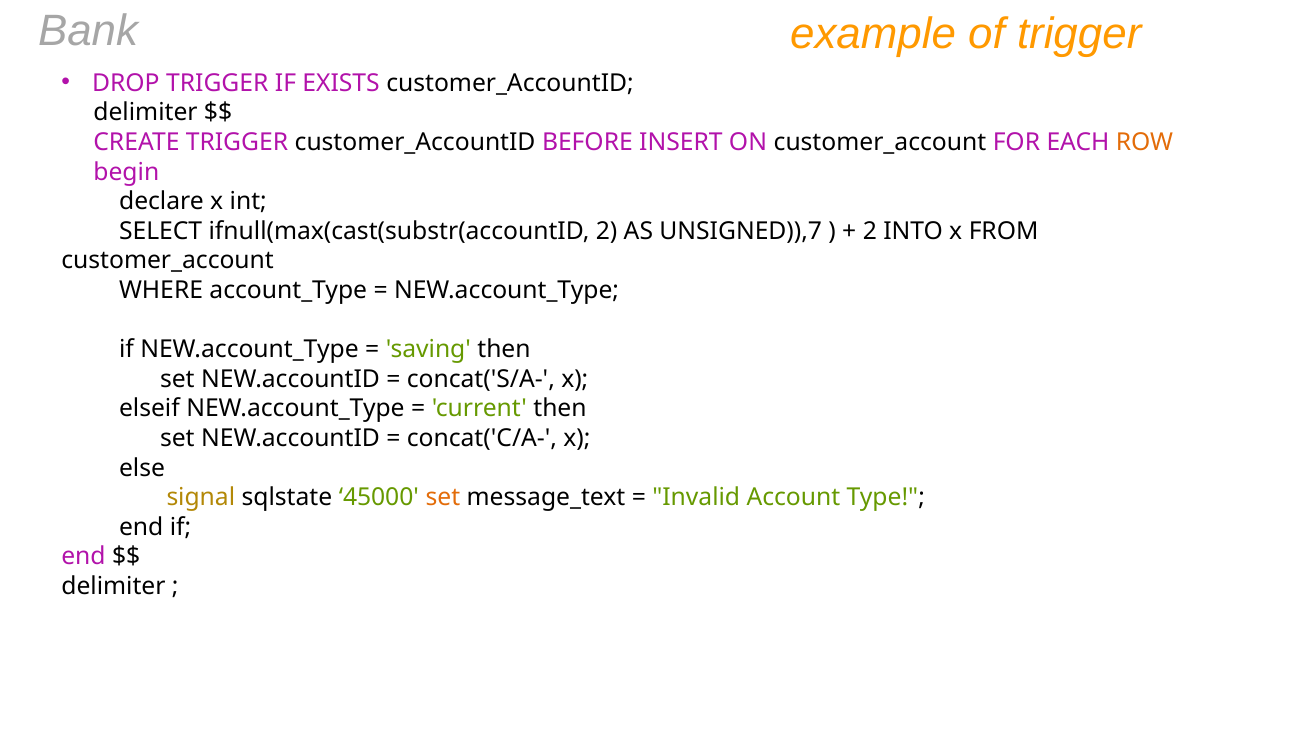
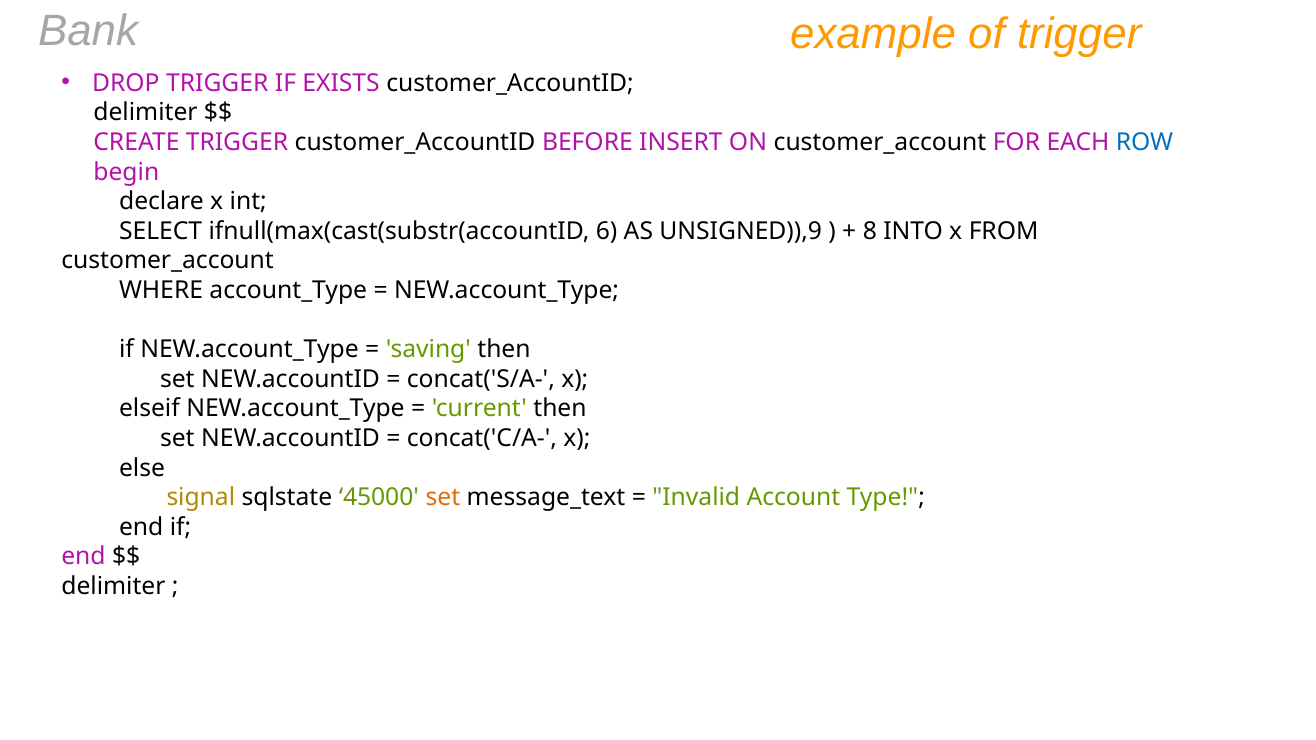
ROW colour: orange -> blue (1144, 142)
ifnull(max(cast(substr(accountID 2: 2 -> 6 (607, 231)
UNSIGNED)),7: UNSIGNED)),7 -> UNSIGNED)),9 (741, 231)
2: 2 -> 8 (870, 231)
